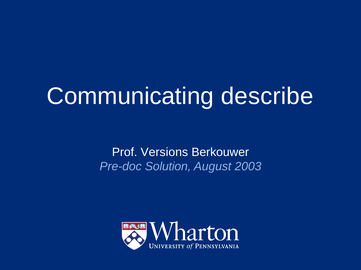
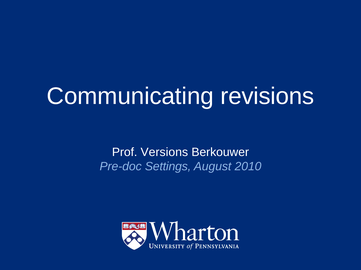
describe: describe -> revisions (267, 96)
Solution: Solution -> Settings (168, 167)
2003: 2003 -> 2010 (248, 167)
